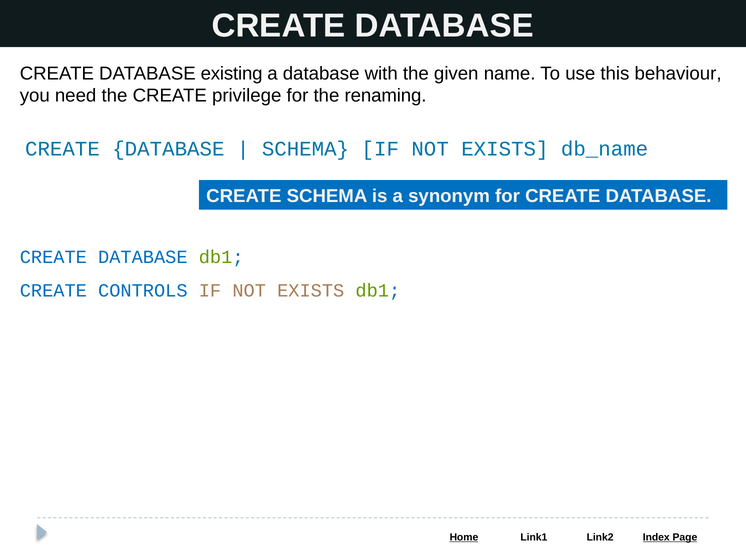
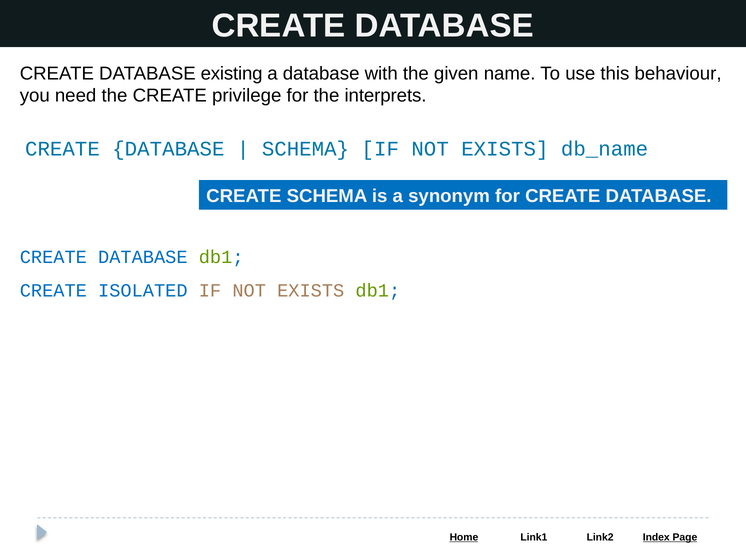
renaming: renaming -> interprets (386, 96)
CONTROLS: CONTROLS -> ISOLATED (143, 291)
